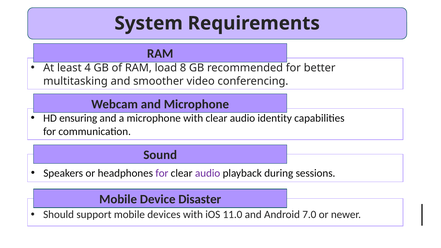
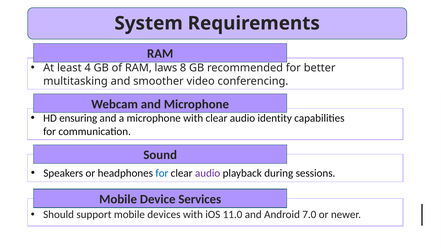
load: load -> laws (166, 68)
for colour: purple -> blue (162, 173)
Disaster: Disaster -> Services (200, 199)
